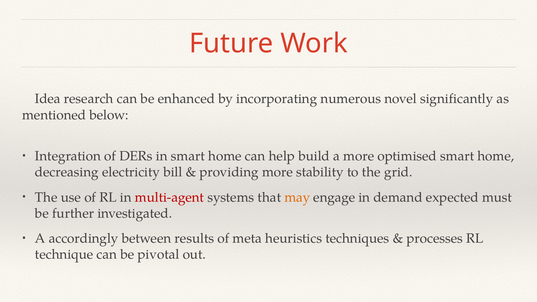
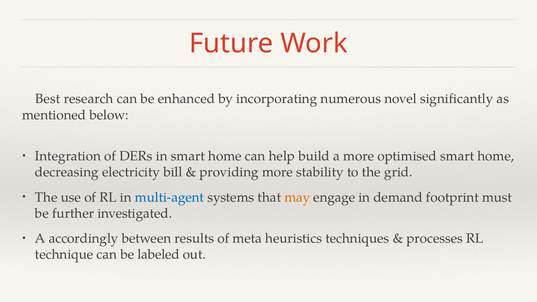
Idea: Idea -> Best (48, 99)
multi-agent colour: red -> blue (169, 197)
expected: expected -> footprint (452, 197)
pivotal: pivotal -> labeled (159, 255)
